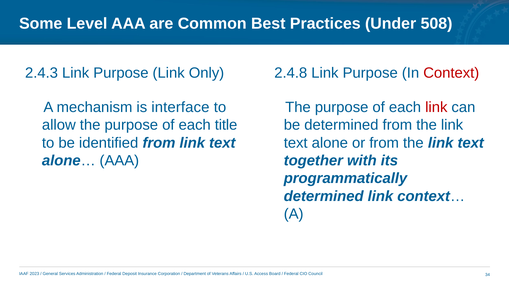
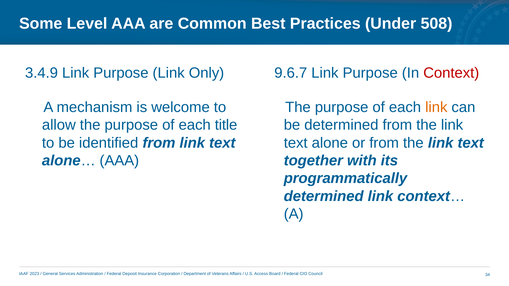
2.4.3: 2.4.3 -> 3.4.9 (41, 73)
2.4.8: 2.4.8 -> 9.6.7 (291, 73)
interface: interface -> welcome (181, 107)
link colour: red -> orange (436, 107)
